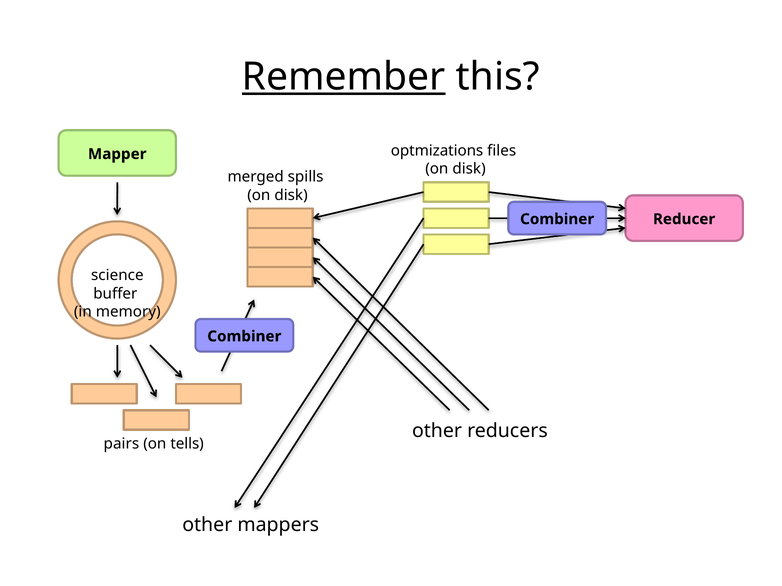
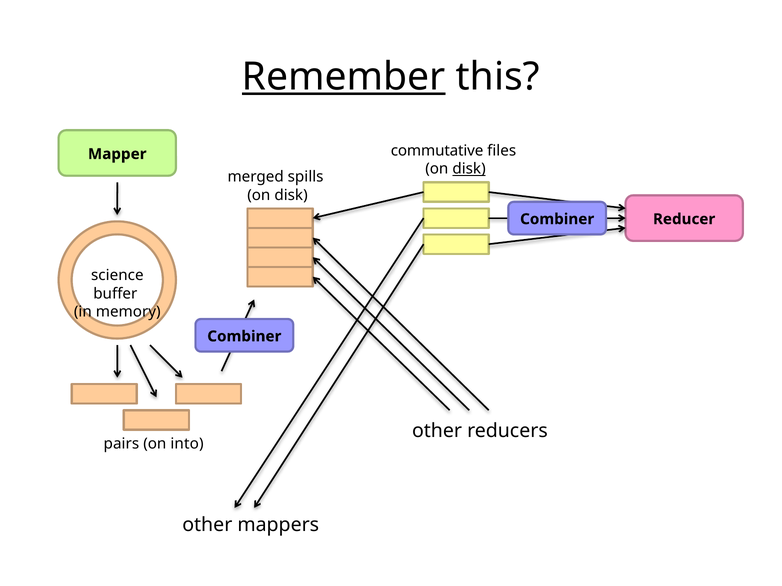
optmizations: optmizations -> commutative (437, 151)
disk underline: none -> present (469, 169)
tells: tells -> into (187, 444)
